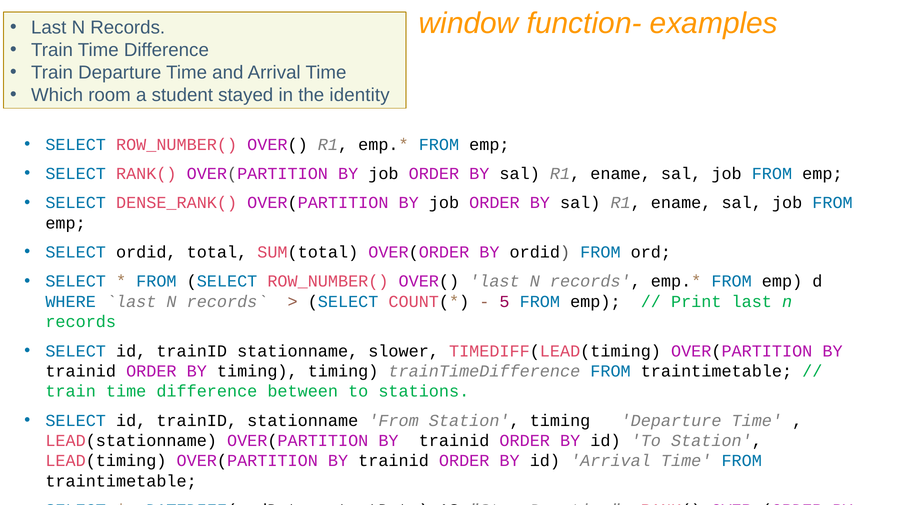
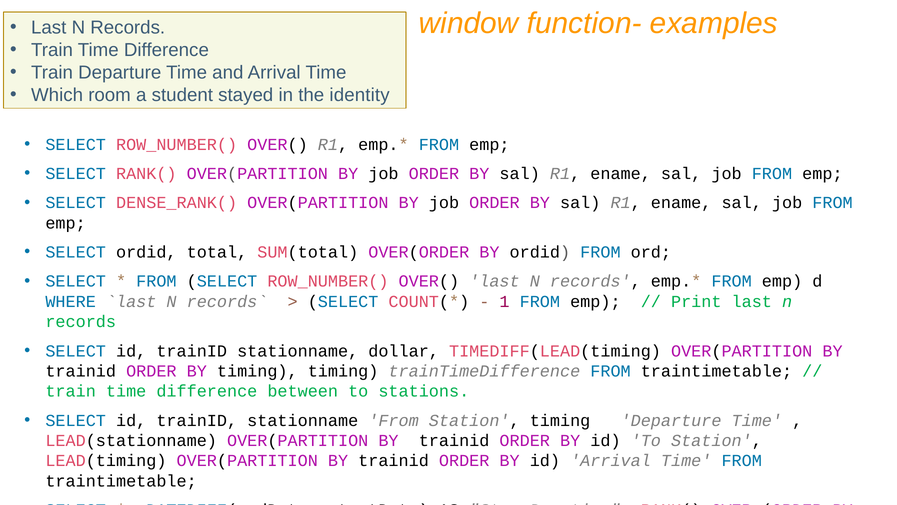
5: 5 -> 1 (505, 301)
slower: slower -> dollar (404, 351)
